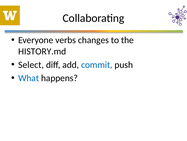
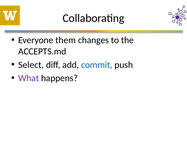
verbs: verbs -> them (66, 40)
HISTORY.md: HISTORY.md -> ACCEPTS.md (42, 51)
What colour: blue -> purple (29, 78)
